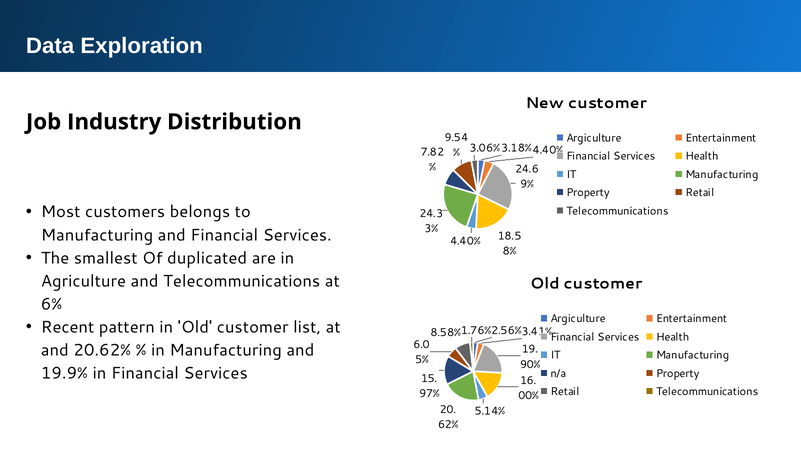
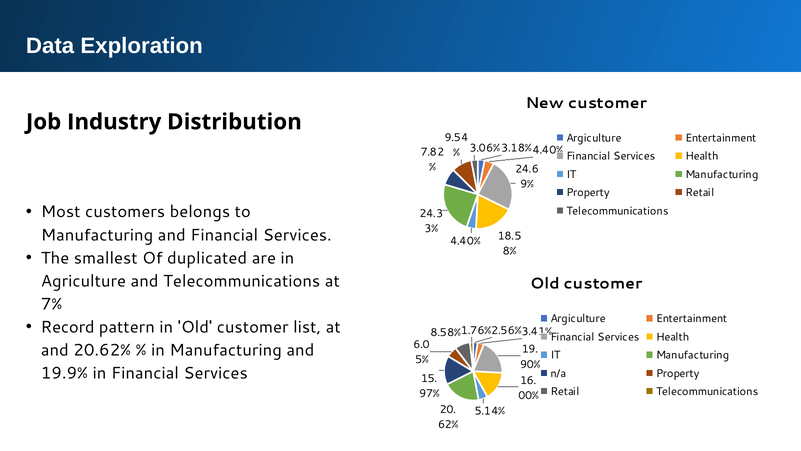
6%: 6% -> 7% (52, 304)
Recent: Recent -> Record (68, 327)
